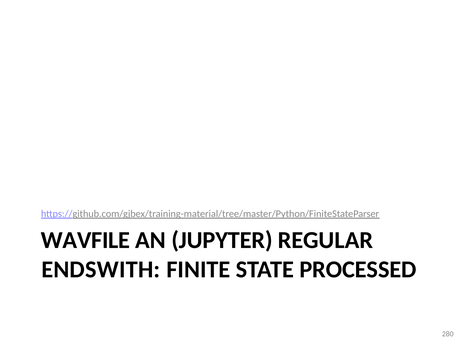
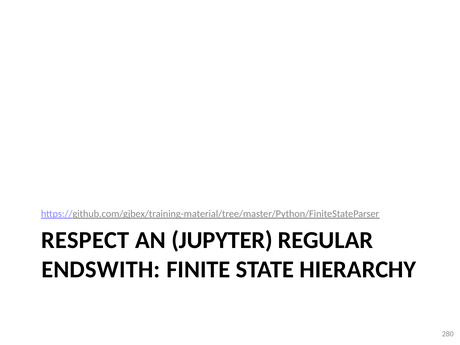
WAVFILE: WAVFILE -> RESPECT (85, 240)
PROCESSED: PROCESSED -> HIERARCHY (358, 269)
